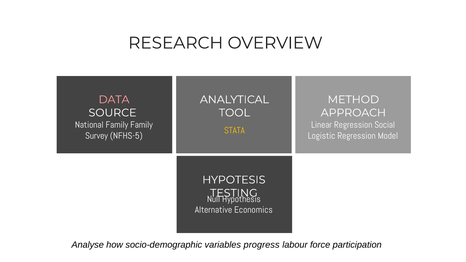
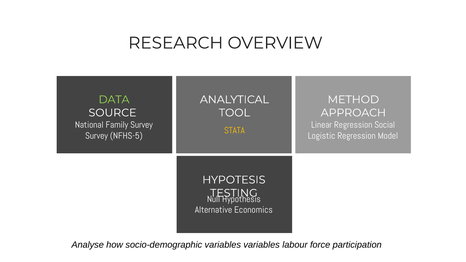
DATA colour: pink -> light green (114, 100)
Family Family: Family -> Survey (142, 125)
variables progress: progress -> variables (262, 245)
